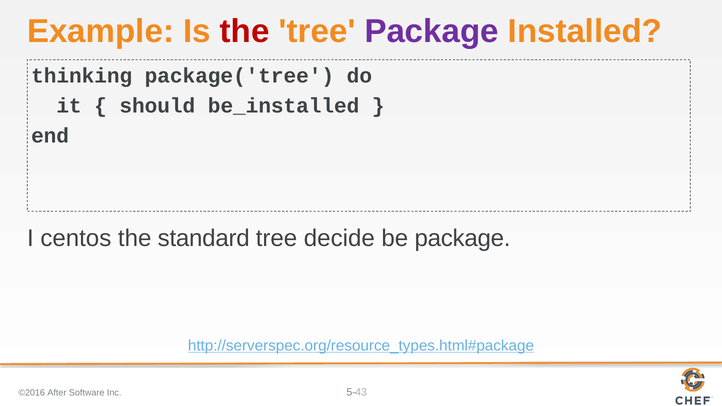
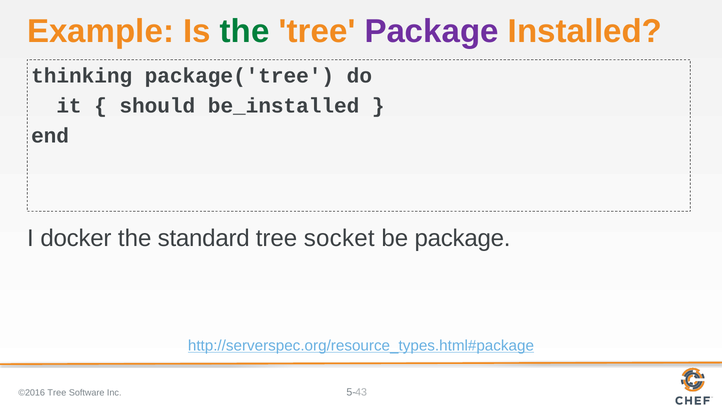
the colour: red -> green (245, 31)
centos: centos -> docker (76, 238)
decide: decide -> socket (339, 238)
©2016 After: After -> Tree (57, 393)
